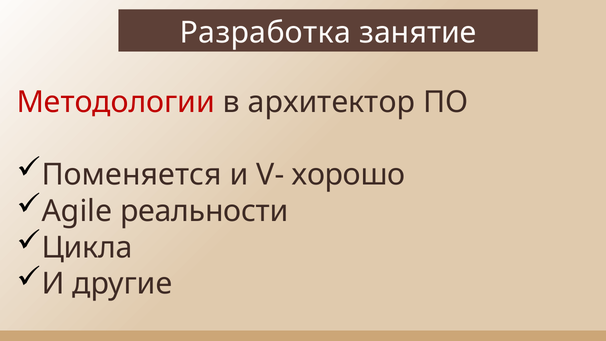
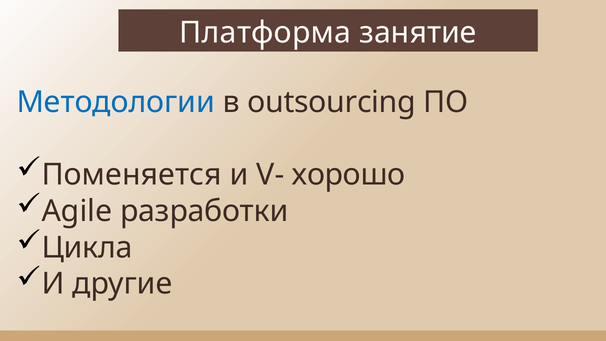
Разработка: Разработка -> Платформа (265, 33)
Методологии colour: red -> blue (116, 102)
архитектор: архитектор -> outsourcing (332, 102)
реальности: реальности -> разработки (204, 211)
